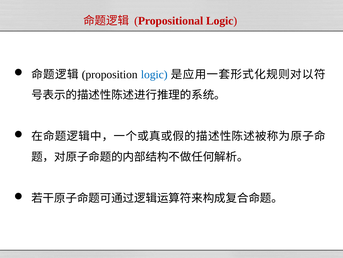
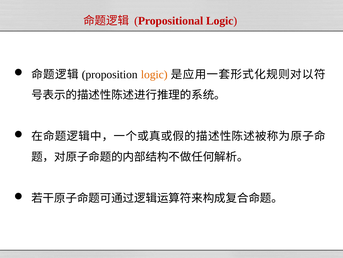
logic colour: blue -> orange (154, 74)
